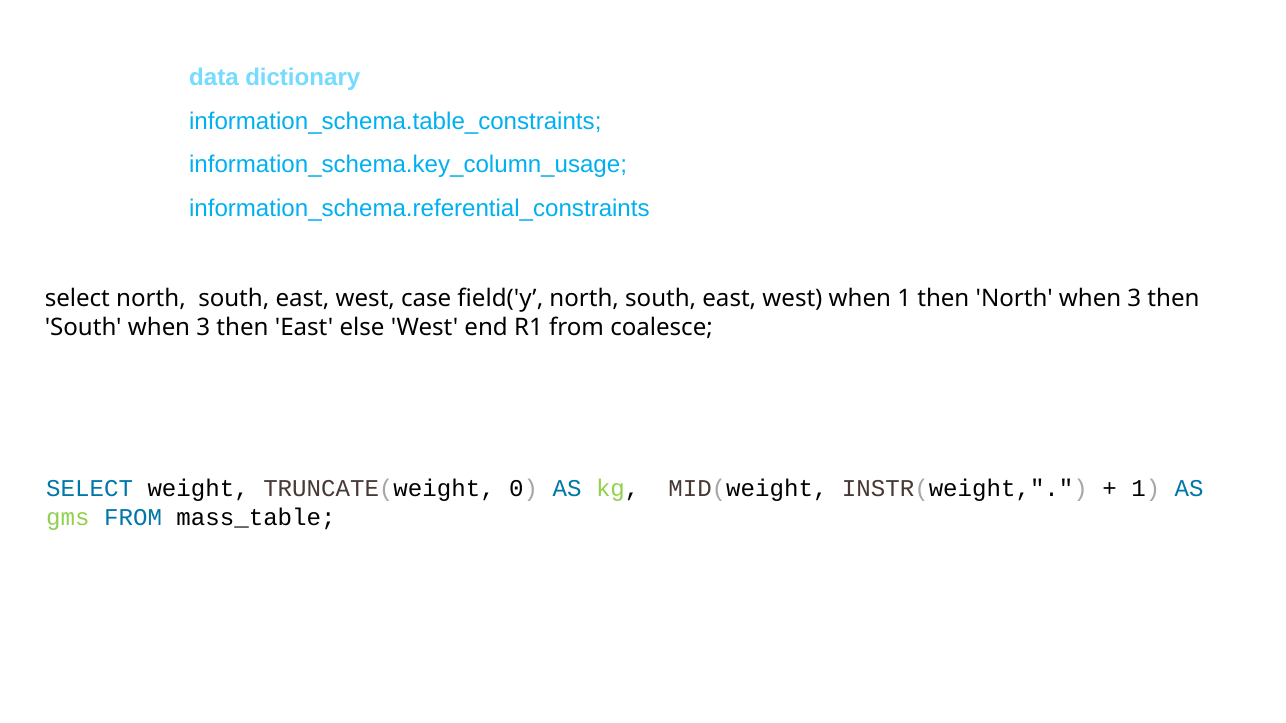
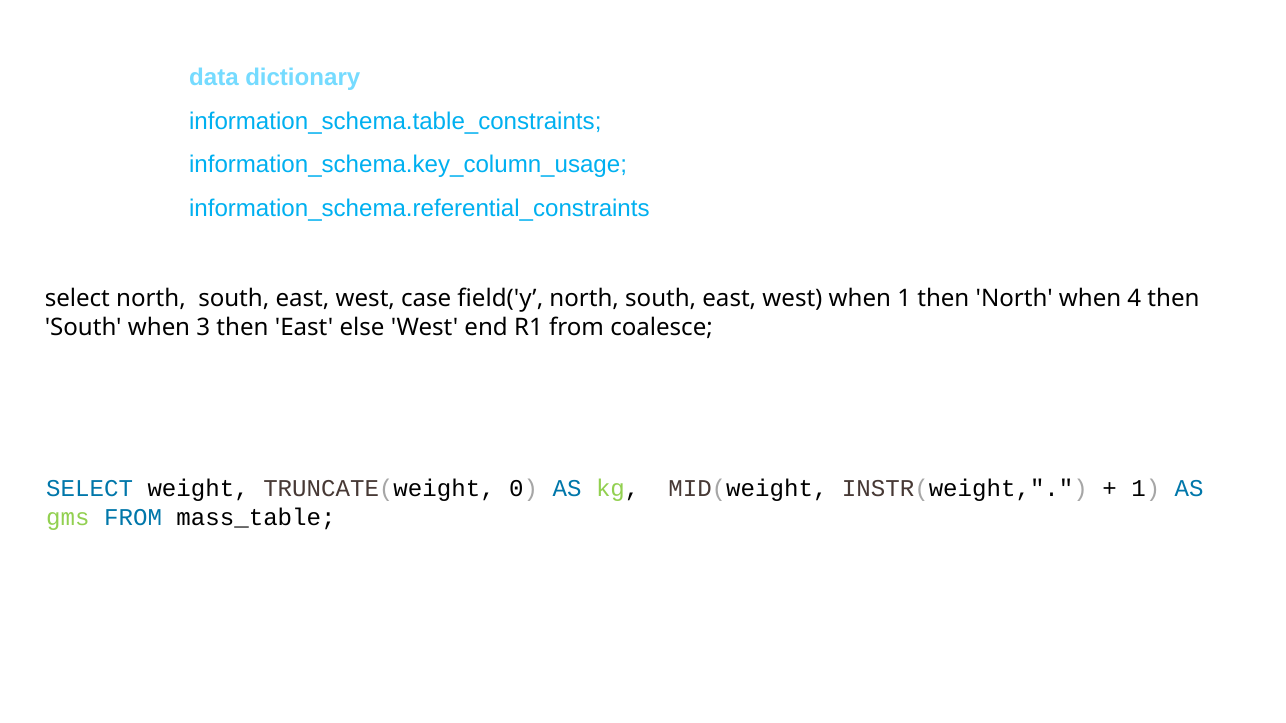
North when 3: 3 -> 4 (1134, 299)
